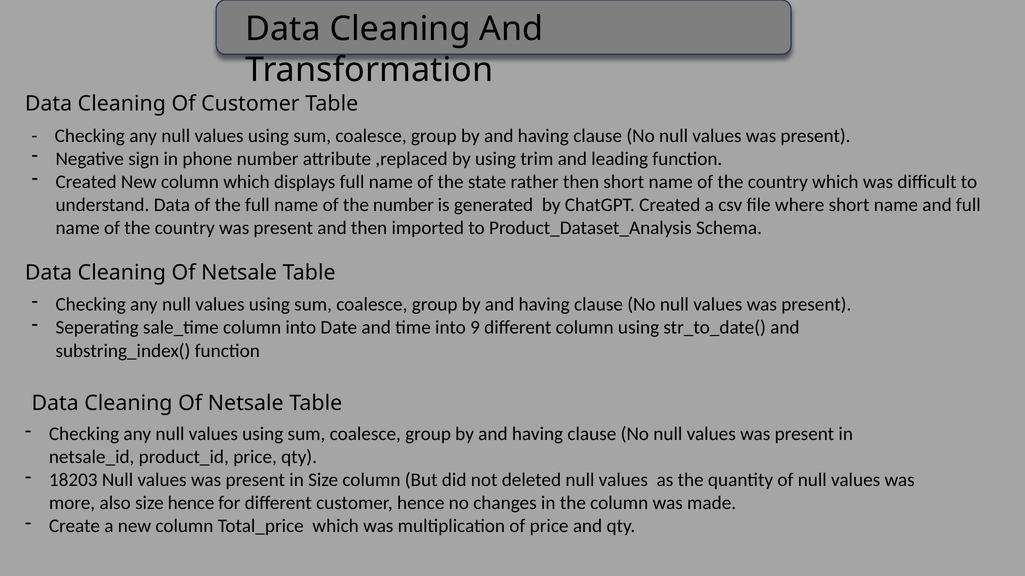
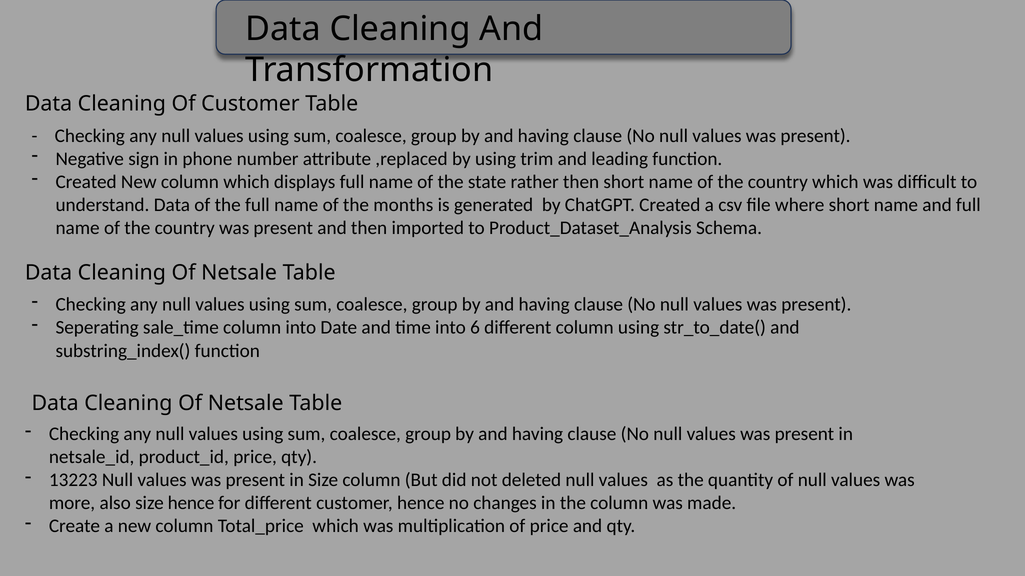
the number: number -> months (403, 205)
9: 9 -> 6 (475, 328)
18203: 18203 -> 13223 (73, 480)
